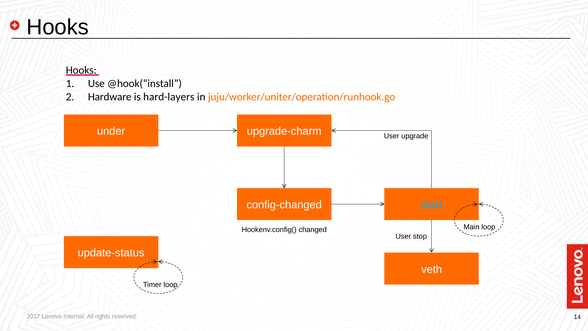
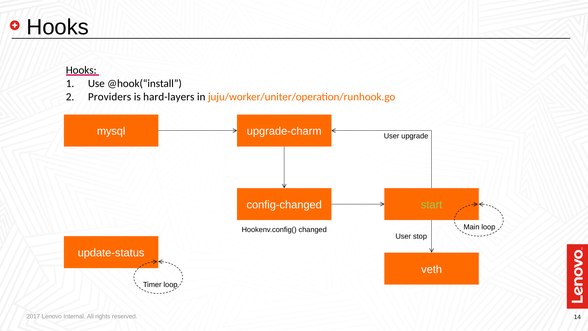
Hardware: Hardware -> Providers (110, 97)
under: under -> mysql (111, 131)
start colour: light blue -> light green (432, 205)
